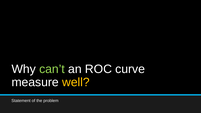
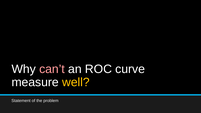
can’t colour: light green -> pink (52, 69)
